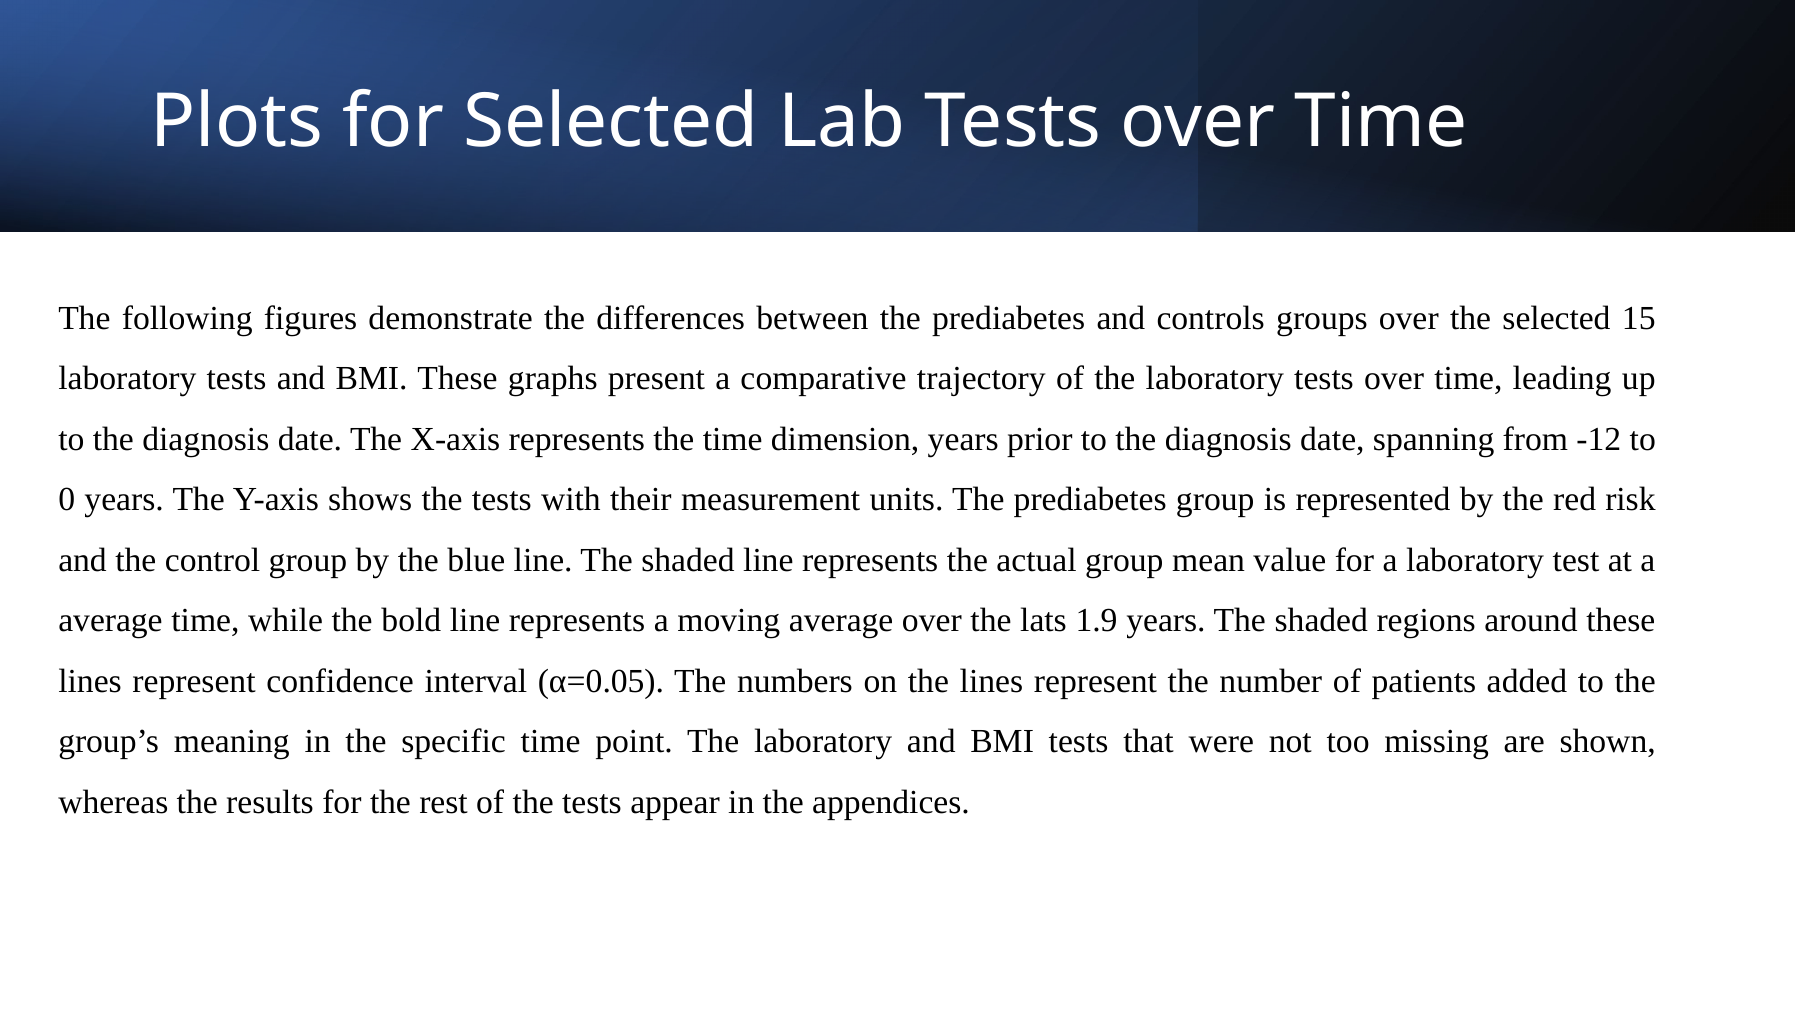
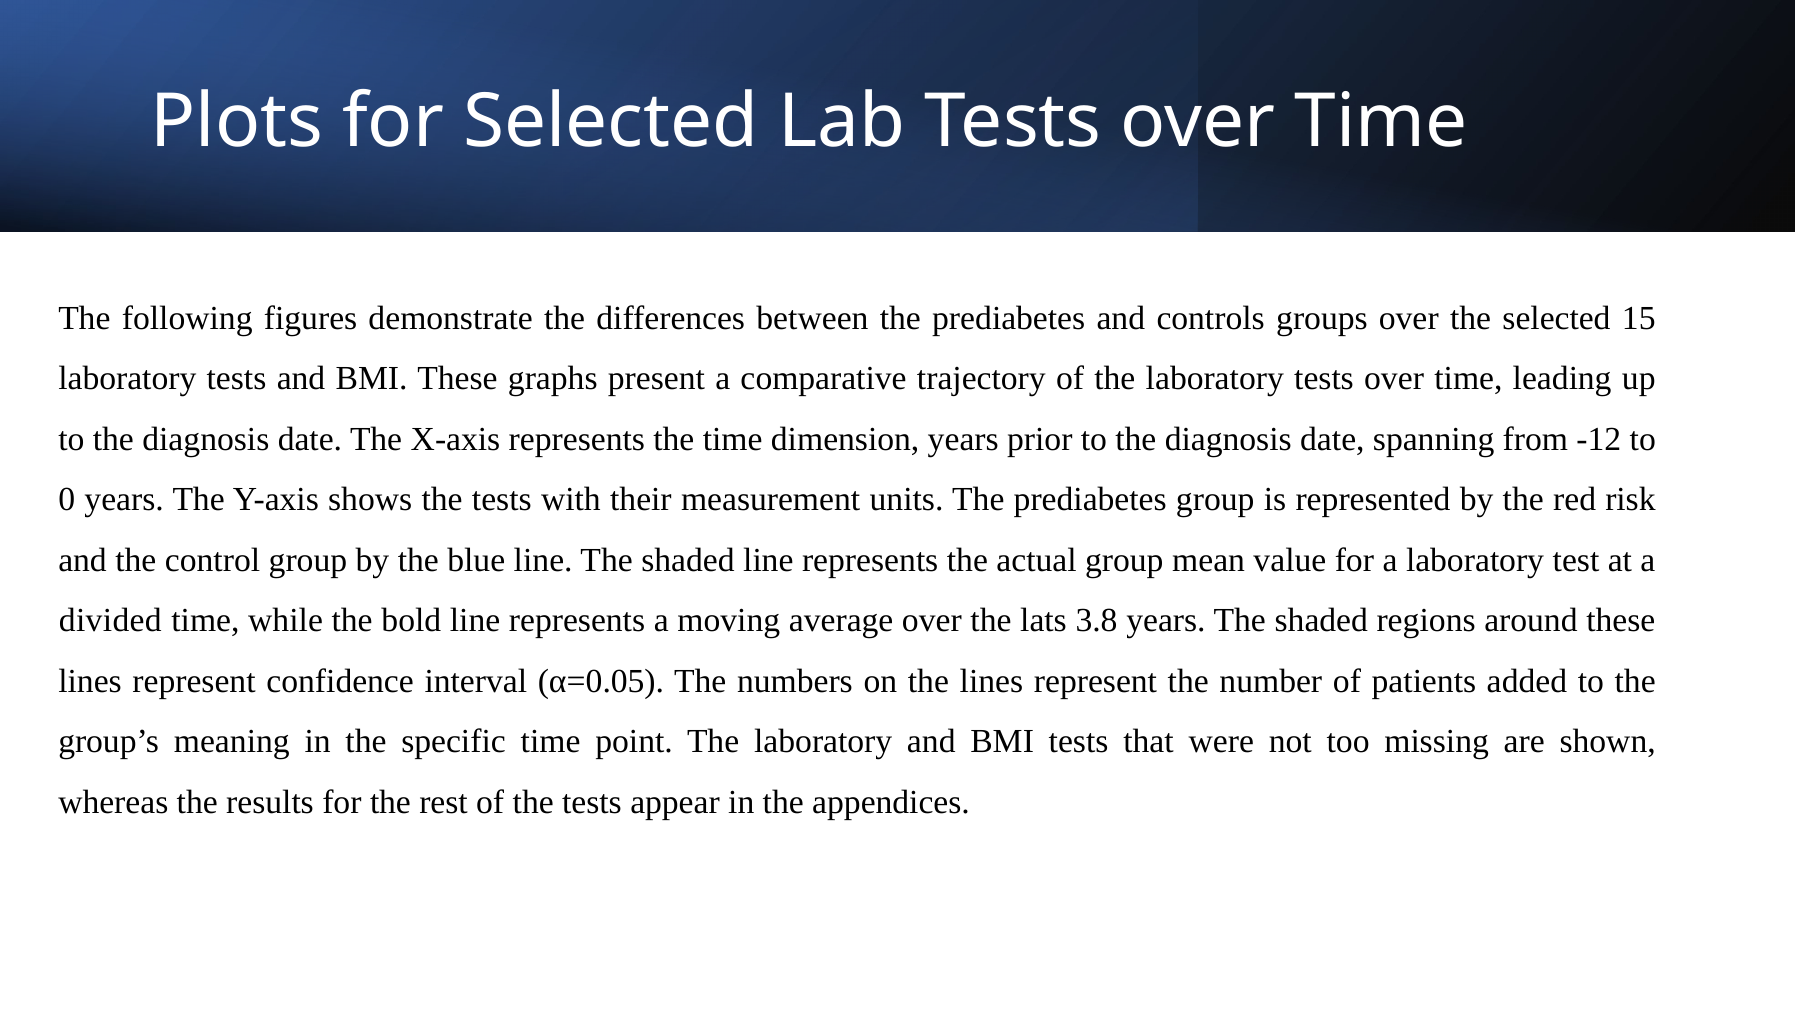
average: average -> divided (110, 621)
1.9: 1.9 -> 3.8 (1097, 621)
